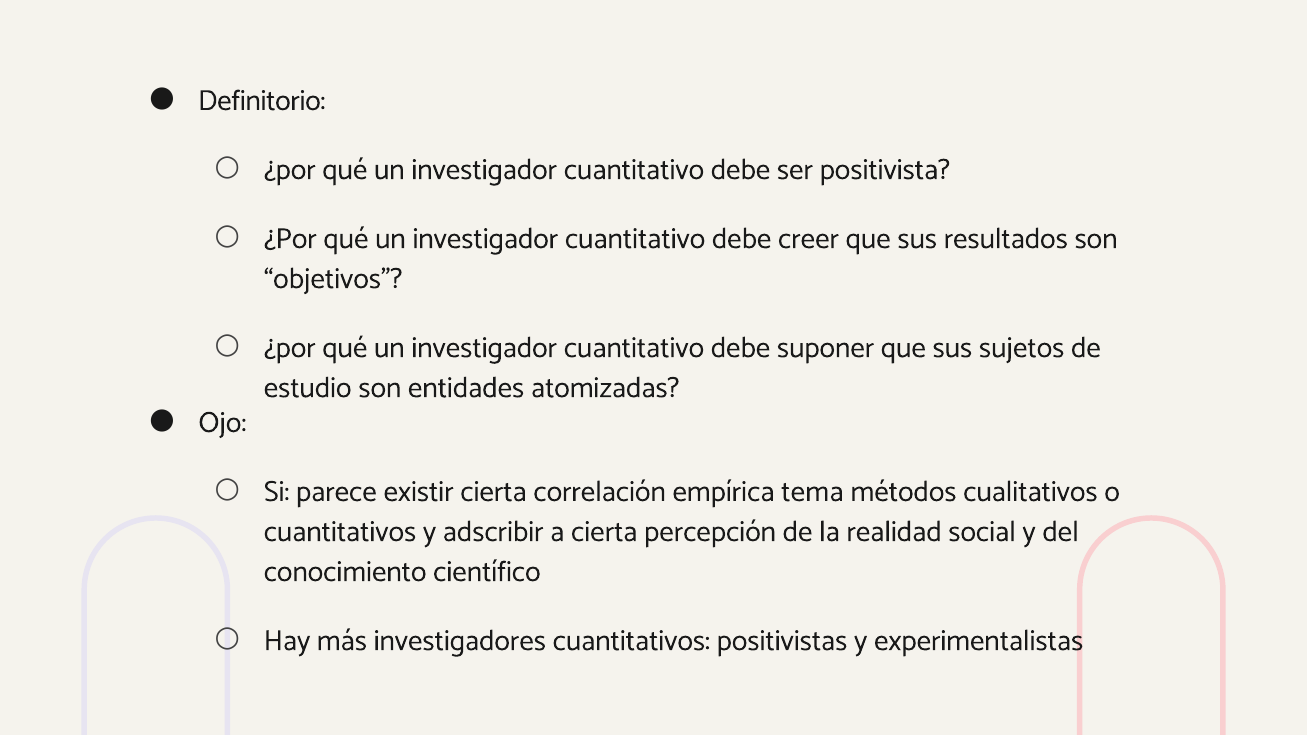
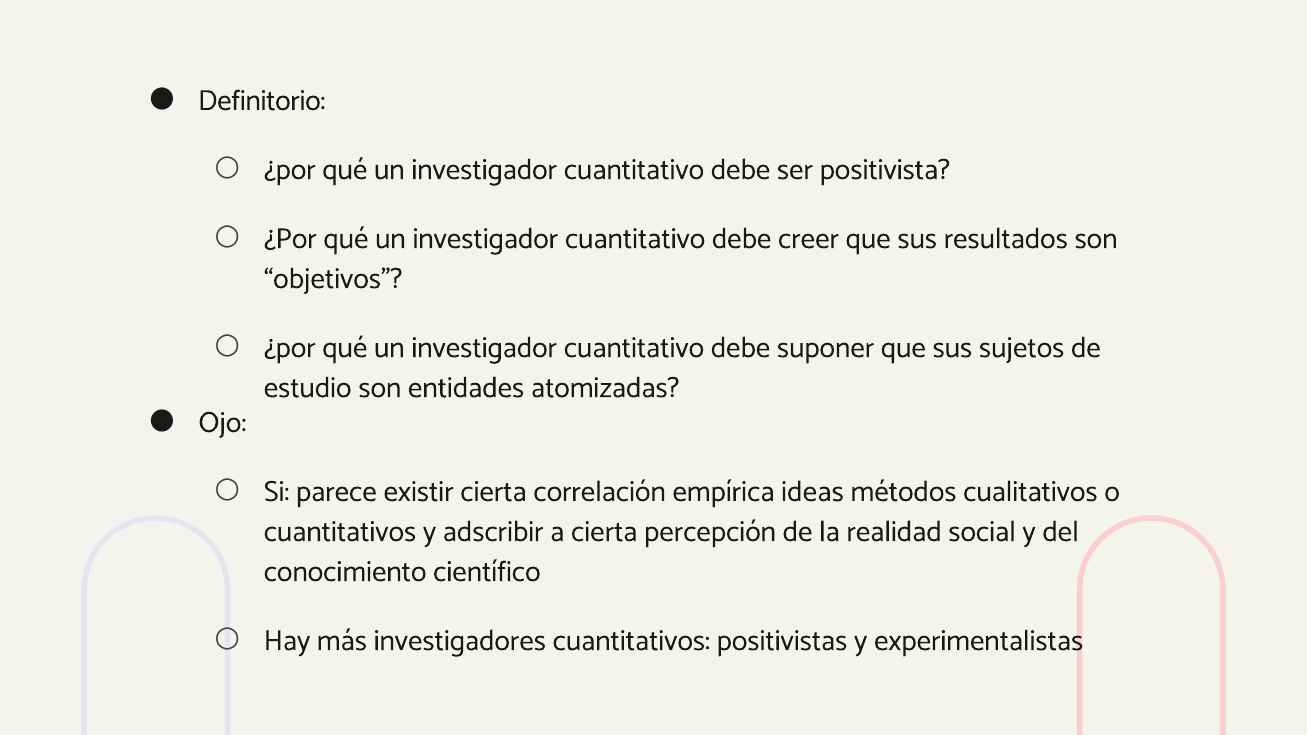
tema: tema -> ideas (812, 492)
